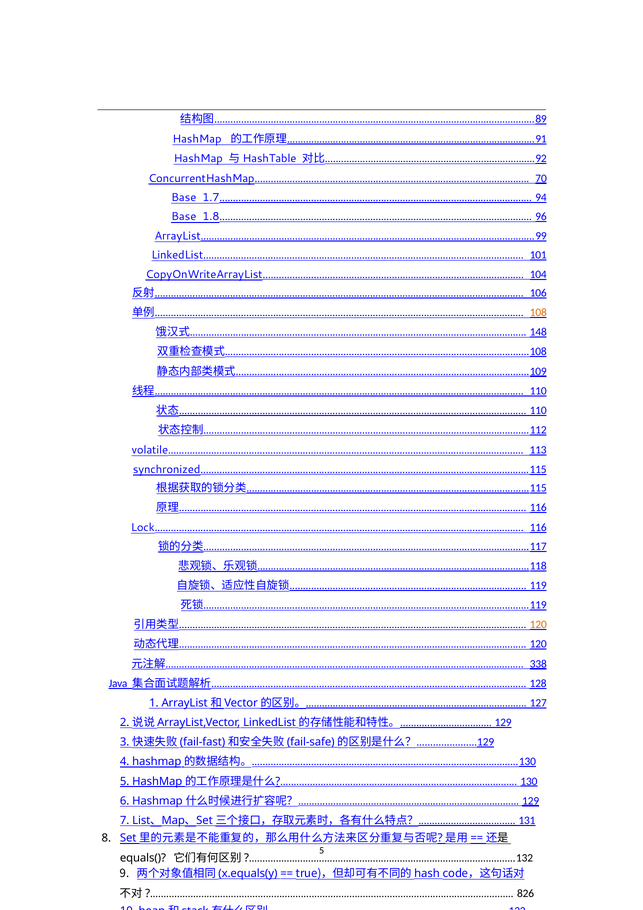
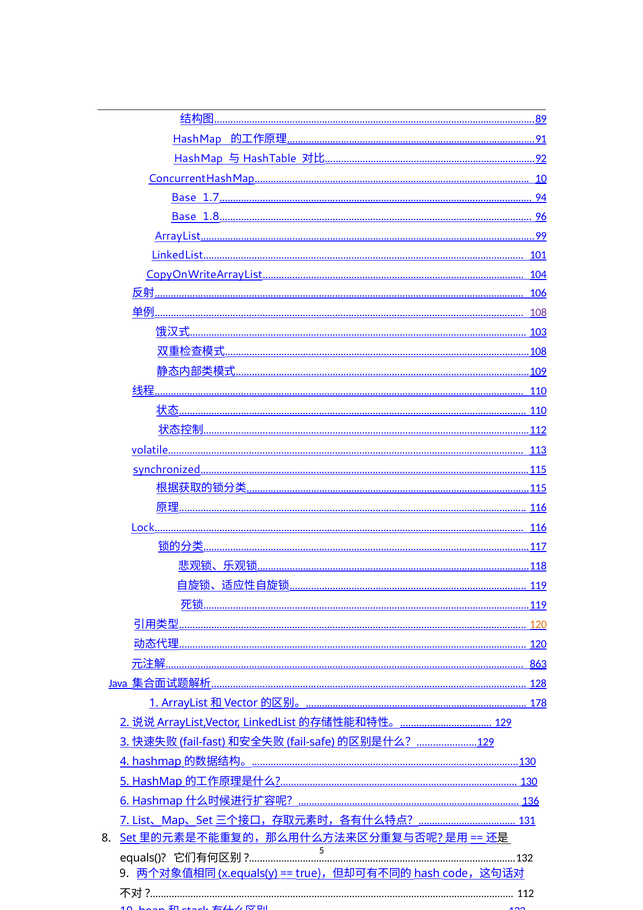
70: 70 -> 10 (541, 178)
108 colour: orange -> purple (538, 313)
148: 148 -> 103 (538, 332)
338: 338 -> 863 (538, 664)
127: 127 -> 178 (538, 703)
129: 129 -> 136 (531, 801)
826: 826 -> 112 (526, 893)
